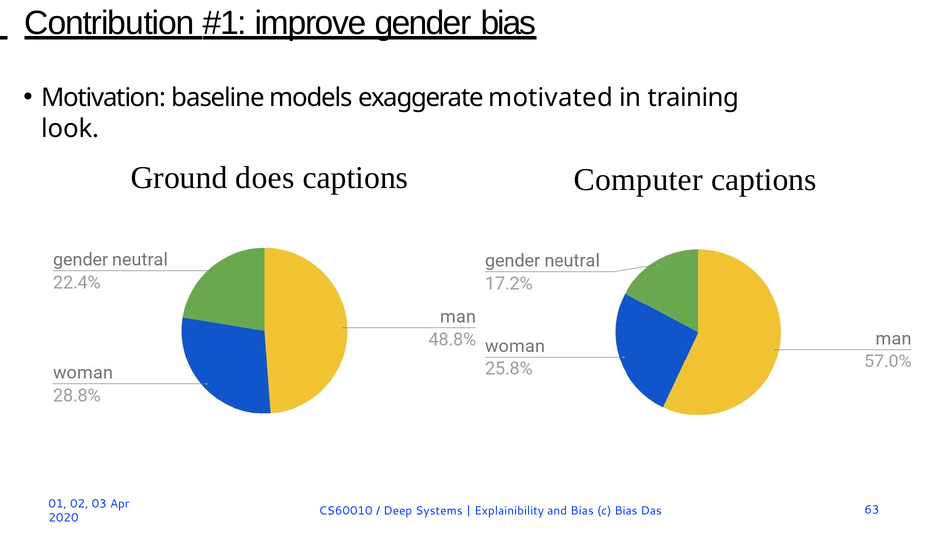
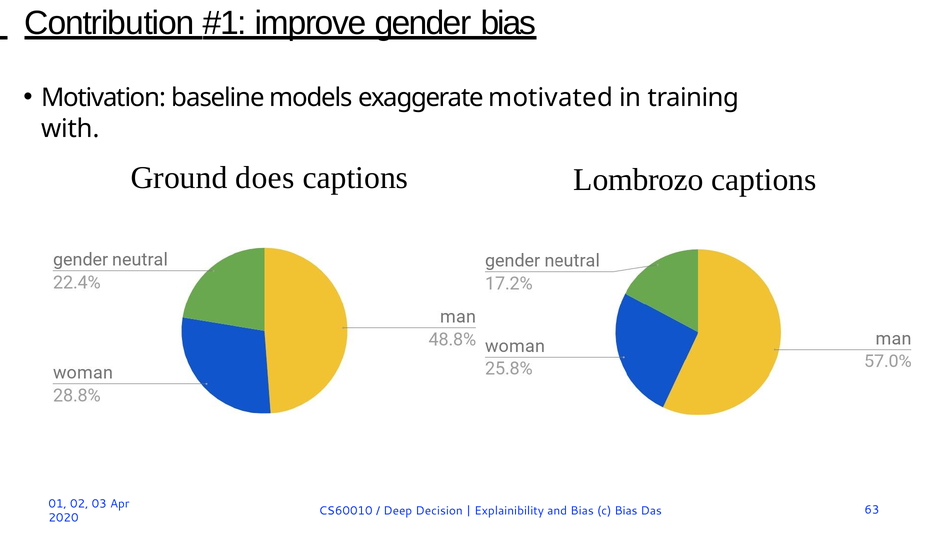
look: look -> with (70, 129)
Computer: Computer -> Lombrozo (639, 180)
Systems: Systems -> Decision (439, 511)
